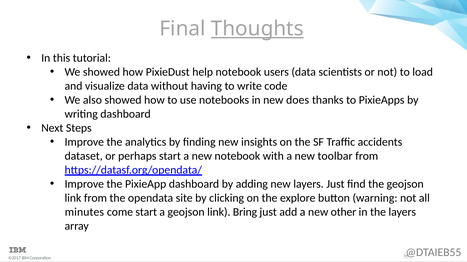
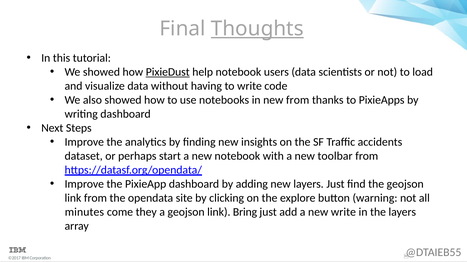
PixieDust underline: none -> present (168, 72)
new does: does -> from (298, 100)
come start: start -> they (146, 213)
new other: other -> write (343, 213)
